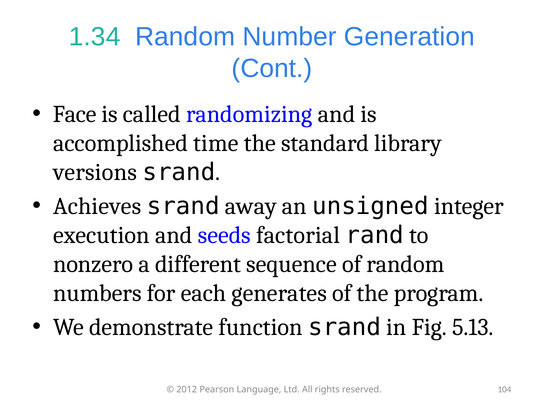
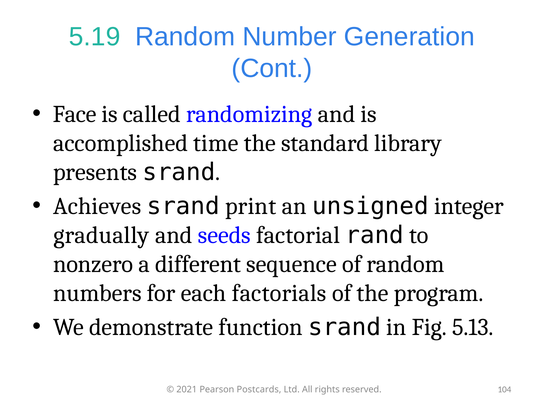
1.34: 1.34 -> 5.19 (95, 37)
versions: versions -> presents (95, 172)
away: away -> print (251, 206)
execution: execution -> gradually (101, 235)
generates: generates -> factorials (279, 293)
2012: 2012 -> 2021 (187, 390)
Language: Language -> Postcards (259, 390)
